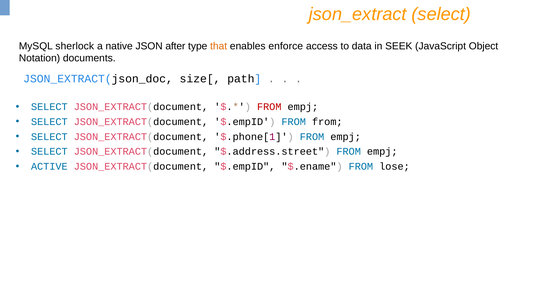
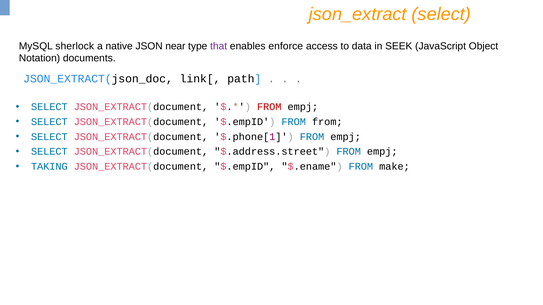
after: after -> near (175, 46)
that colour: orange -> purple (219, 46)
size[: size[ -> link[ (200, 79)
ACTIVE: ACTIVE -> TAKING (49, 167)
lose: lose -> make (394, 167)
